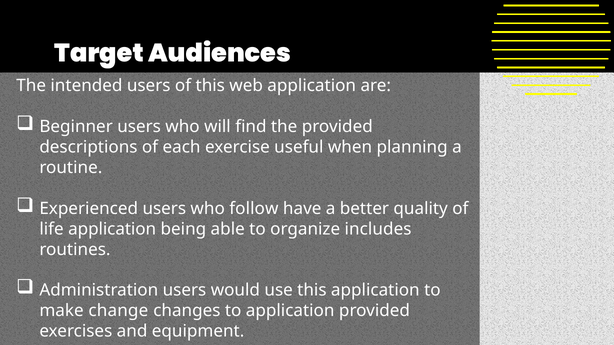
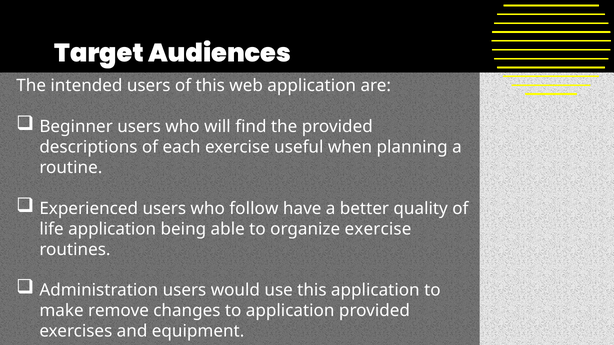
organize includes: includes -> exercise (378, 229)
change: change -> remove (118, 311)
